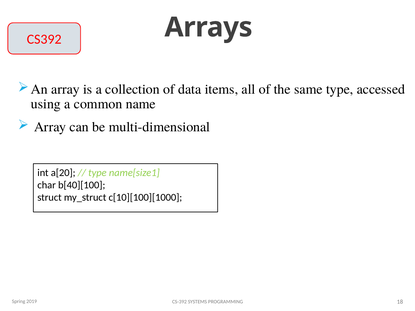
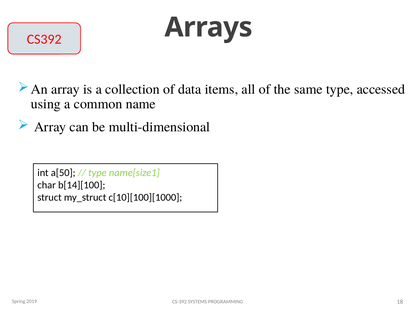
a[20: a[20 -> a[50 (63, 173)
b[40][100: b[40][100 -> b[14][100 (82, 185)
